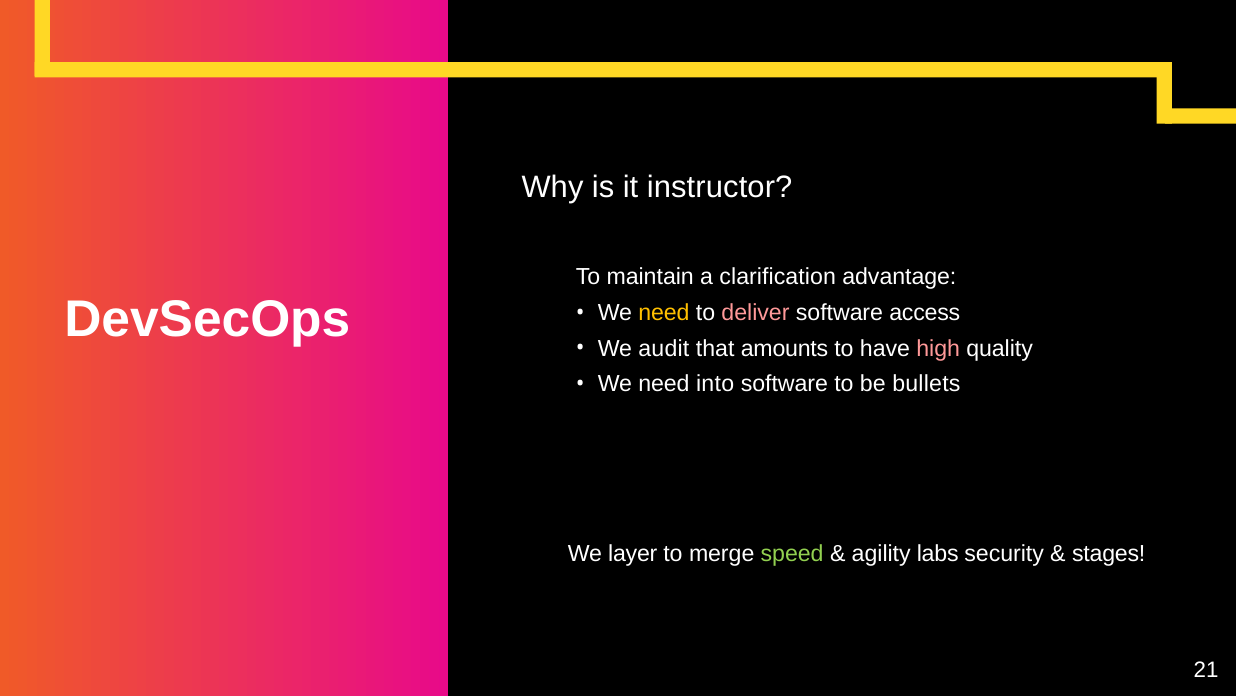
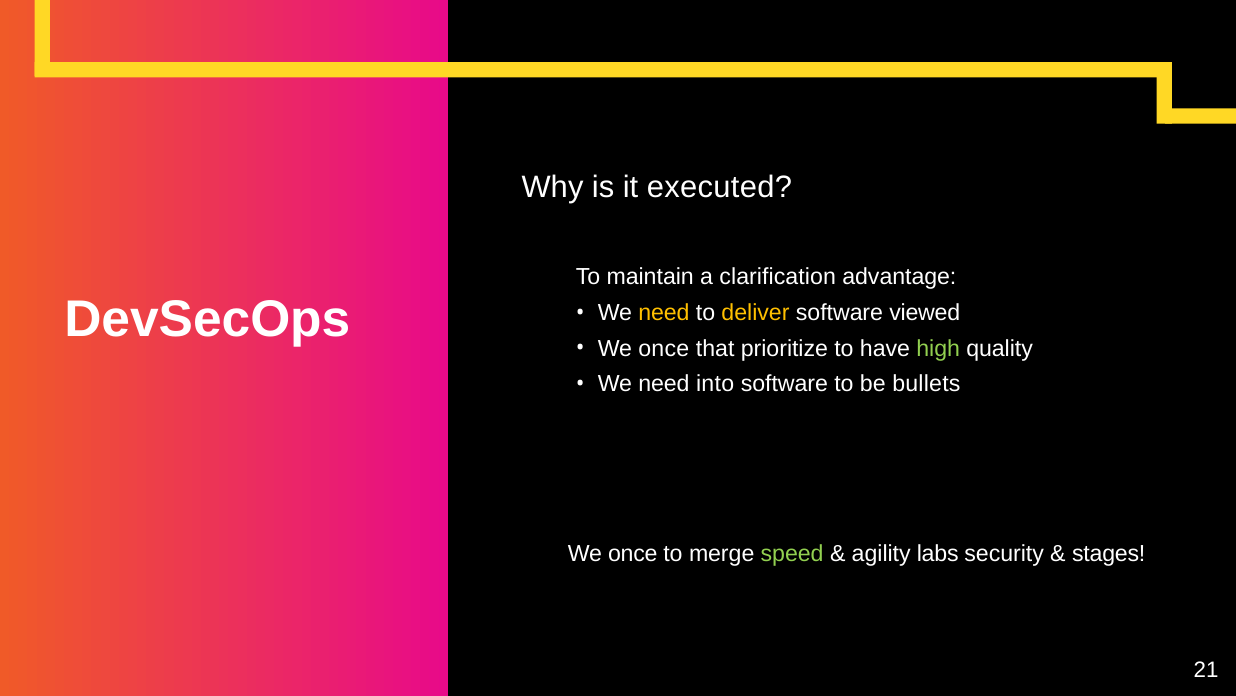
instructor: instructor -> executed (720, 187)
deliver colour: pink -> yellow (756, 312)
access: access -> viewed (925, 312)
audit: audit -> once (664, 348)
amounts: amounts -> prioritize (784, 348)
high colour: pink -> light green (938, 348)
layer: layer -> once (633, 553)
